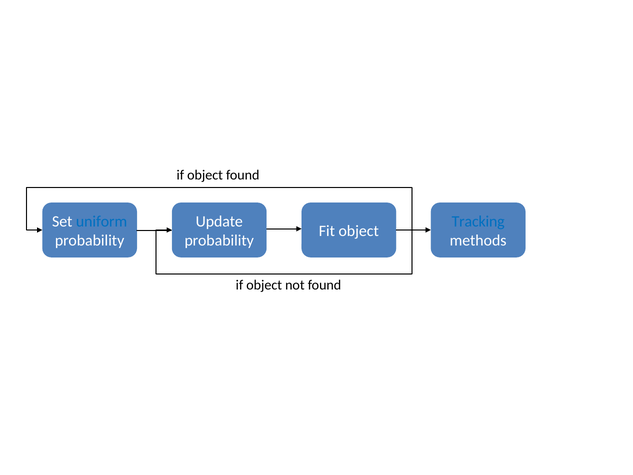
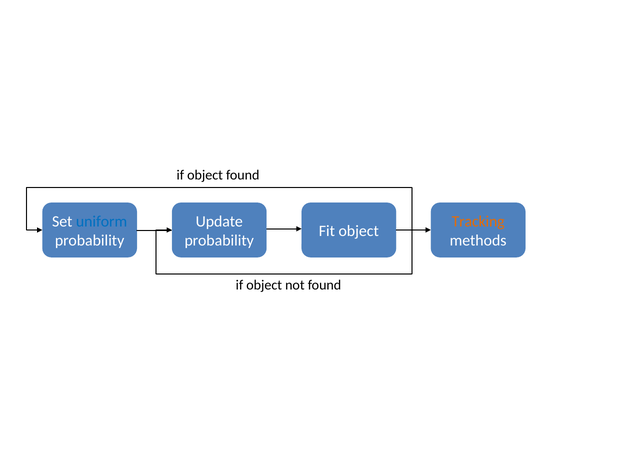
Tracking colour: blue -> orange (478, 221)
